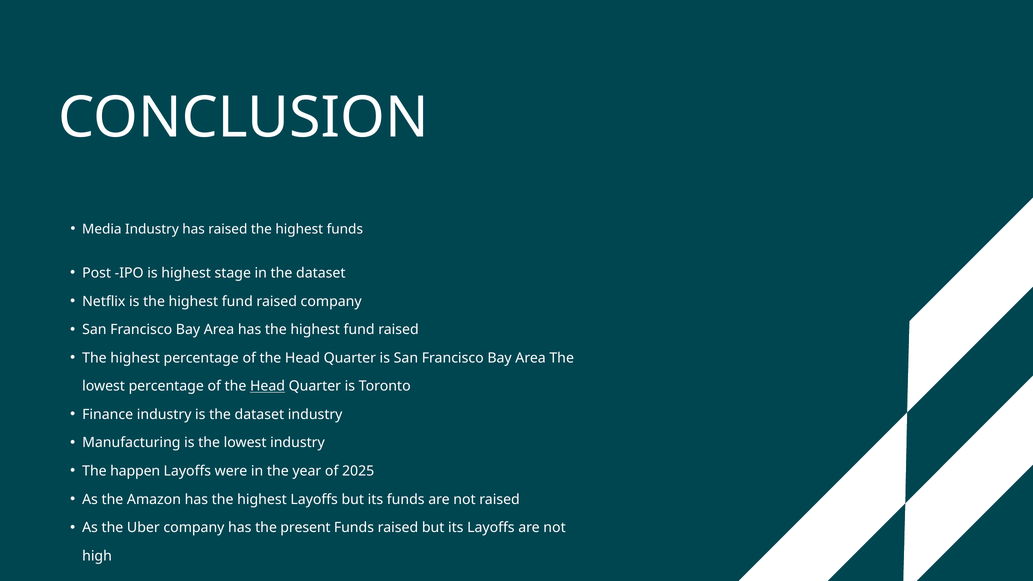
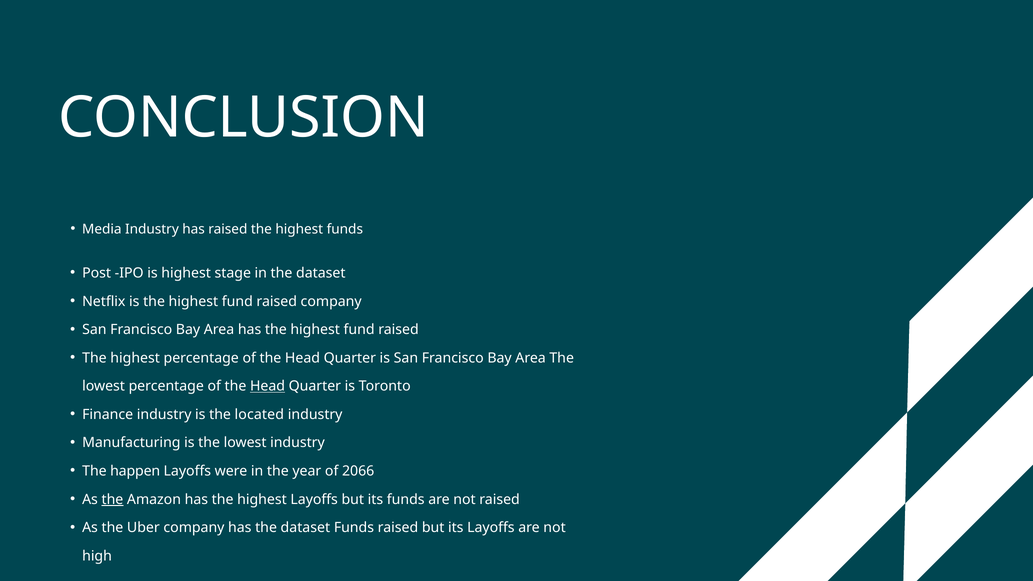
is the dataset: dataset -> located (259, 415)
2025: 2025 -> 2066 (358, 471)
the underline: none -> present (112, 499)
has the present: present -> dataset (305, 528)
